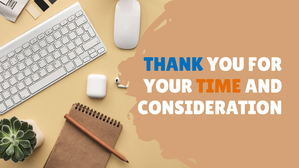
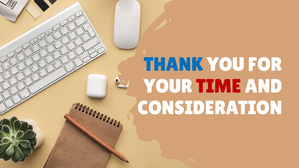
TIME colour: orange -> red (219, 86)
